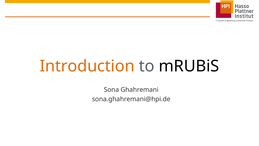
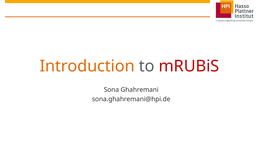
mRUBiS colour: black -> red (189, 66)
